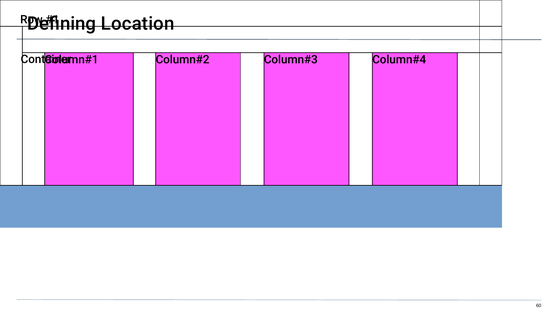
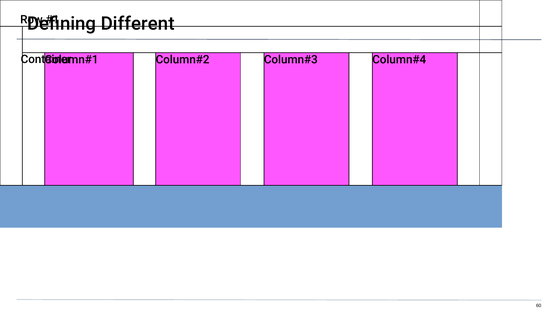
Location: Location -> Different (138, 24)
